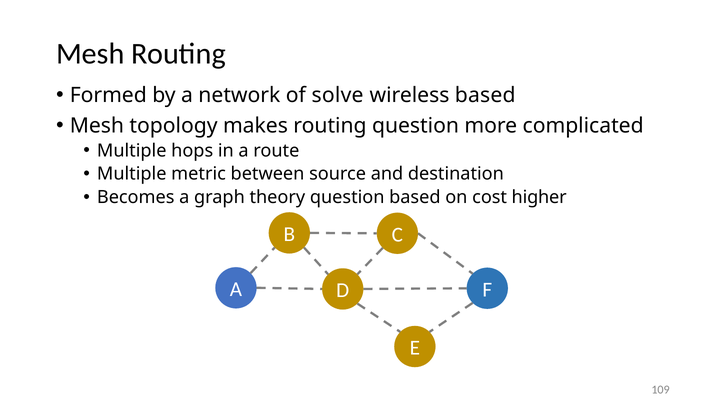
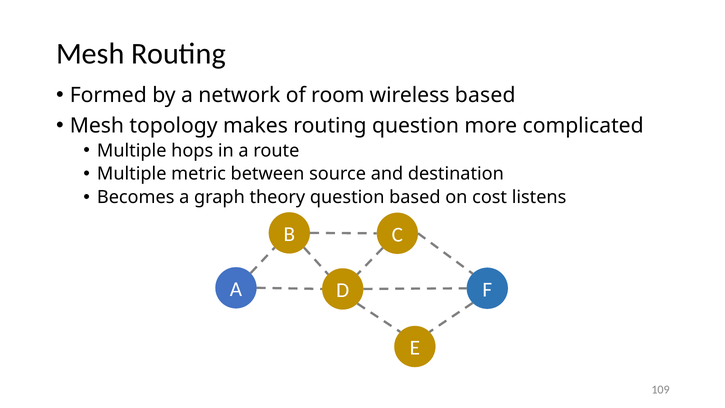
solve: solve -> room (338, 95)
higher: higher -> listens (539, 197)
